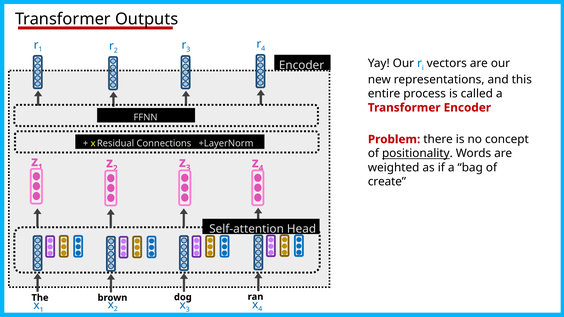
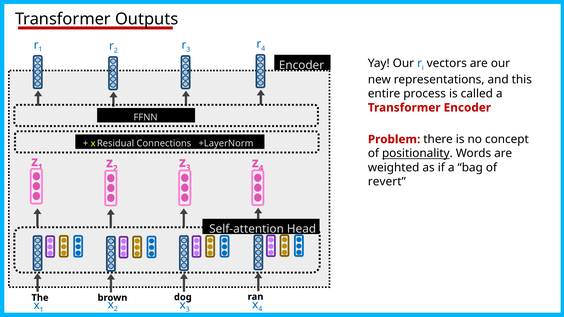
create: create -> revert (387, 182)
